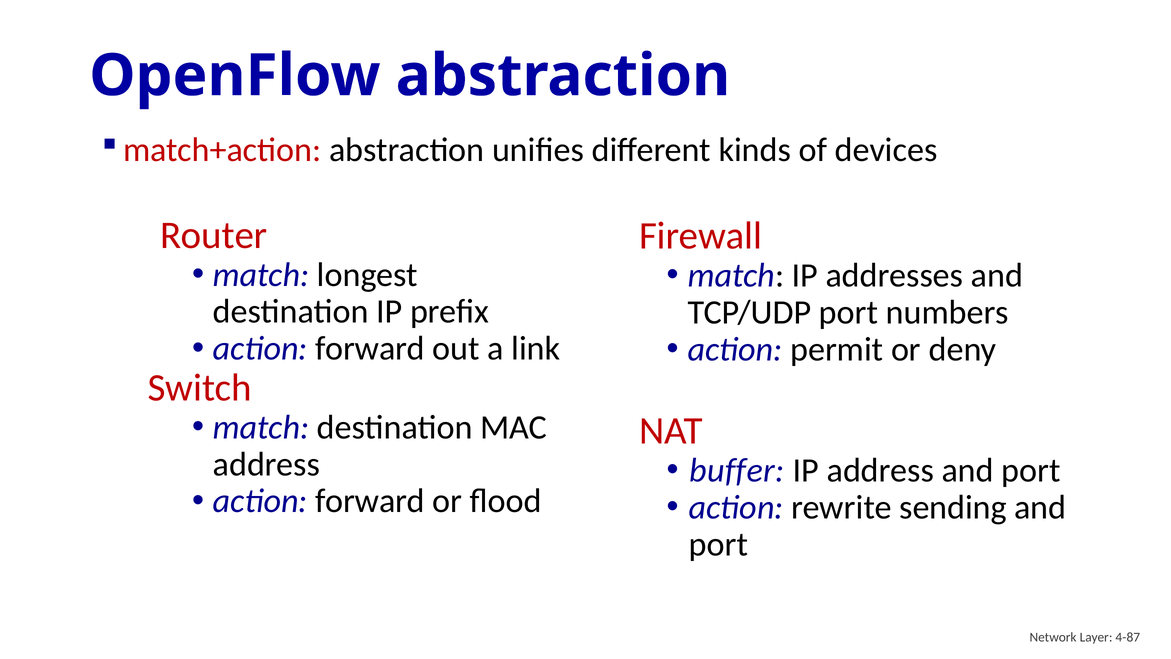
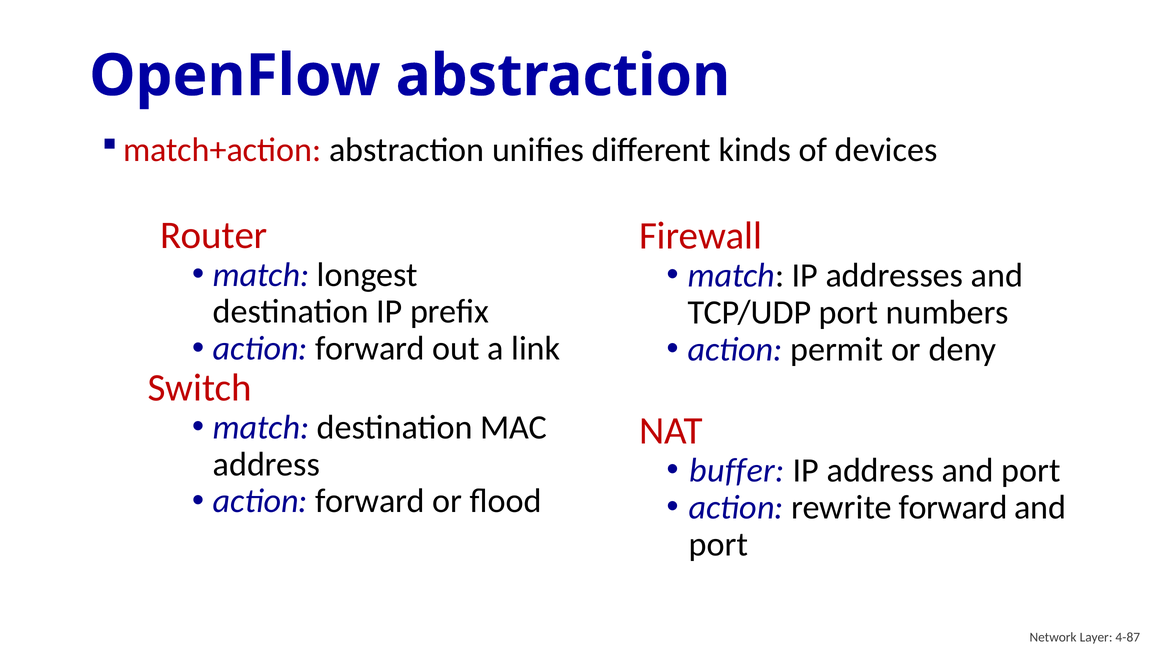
rewrite sending: sending -> forward (953, 507)
